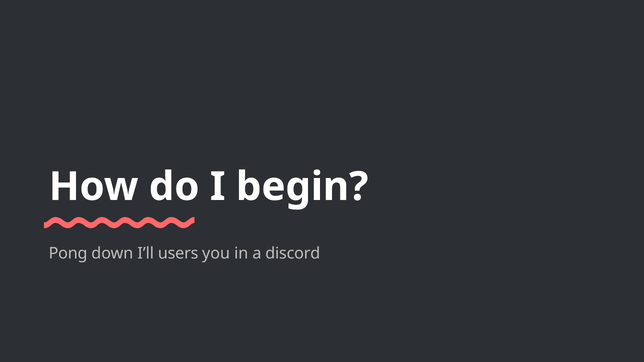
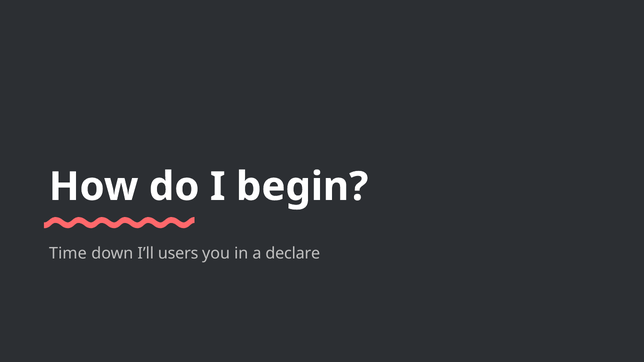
Pong: Pong -> Time (68, 253)
discord: discord -> declare (293, 253)
